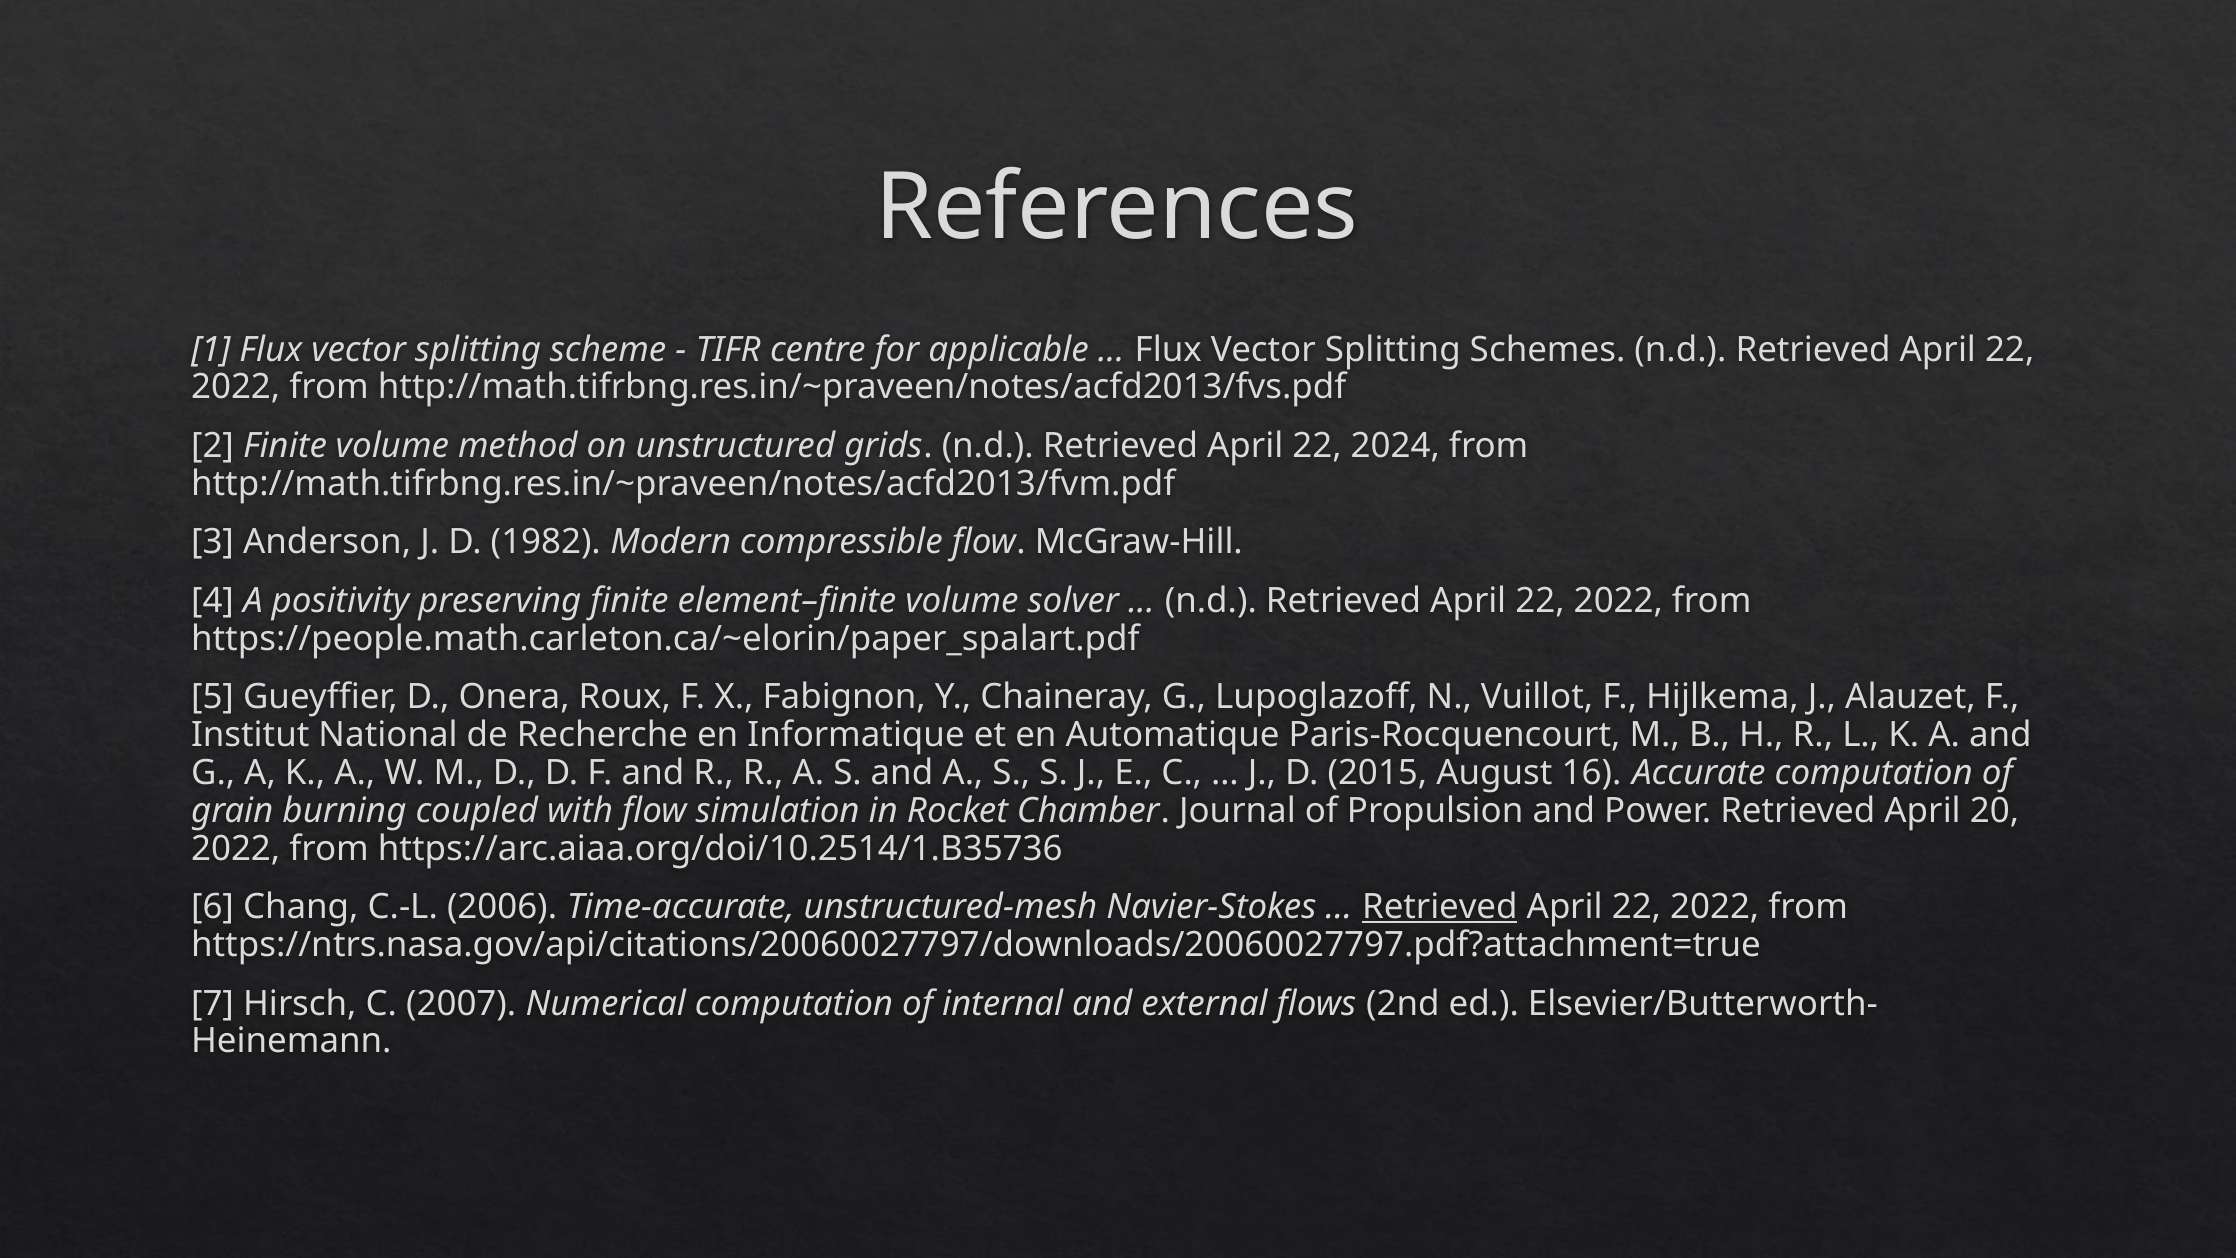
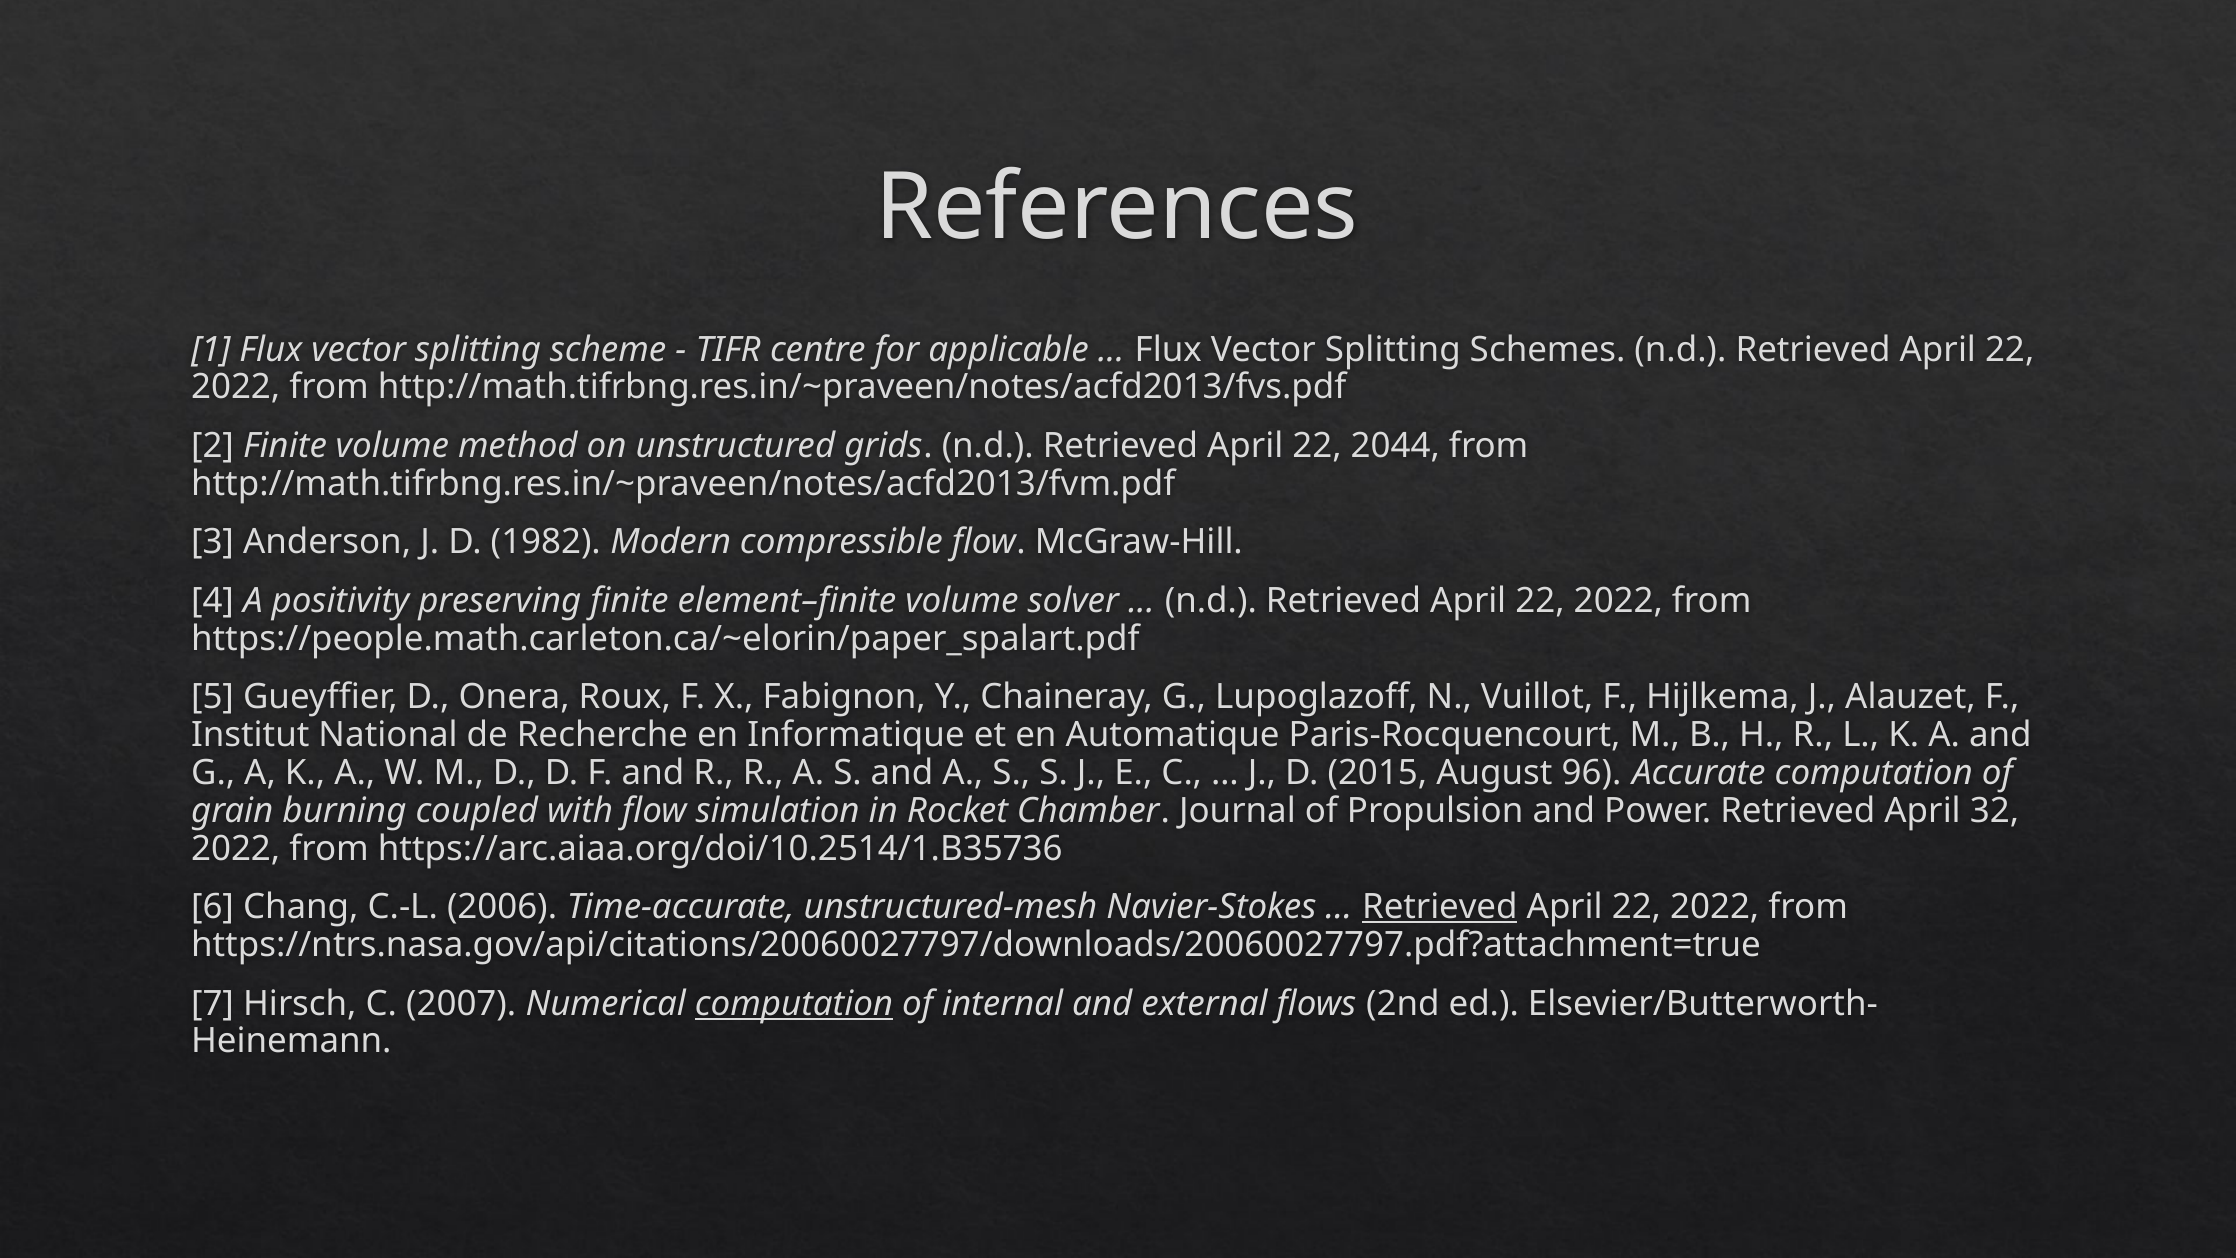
2024: 2024 -> 2044 (1395, 446)
16: 16 -> 96 (1592, 773)
20: 20 -> 32 (1994, 811)
computation underline: none -> present (794, 1003)
